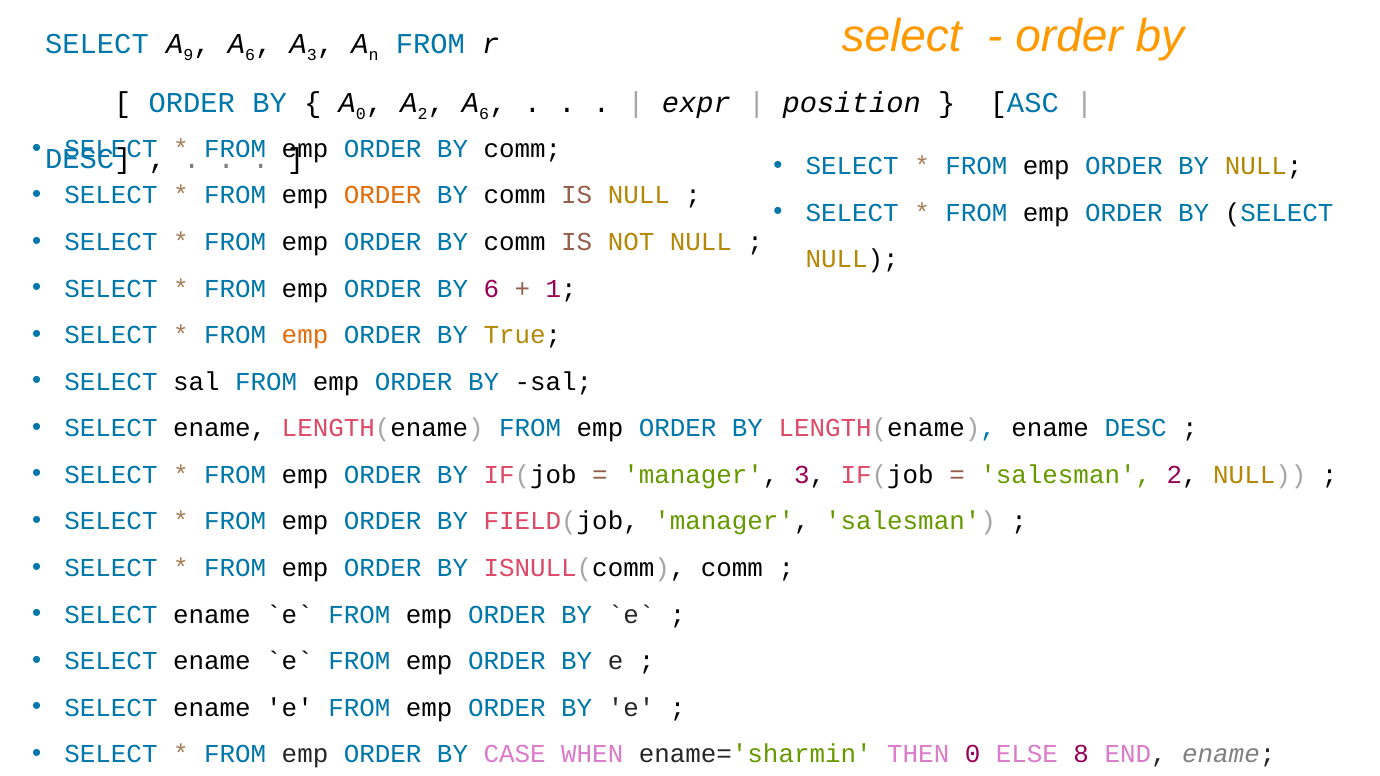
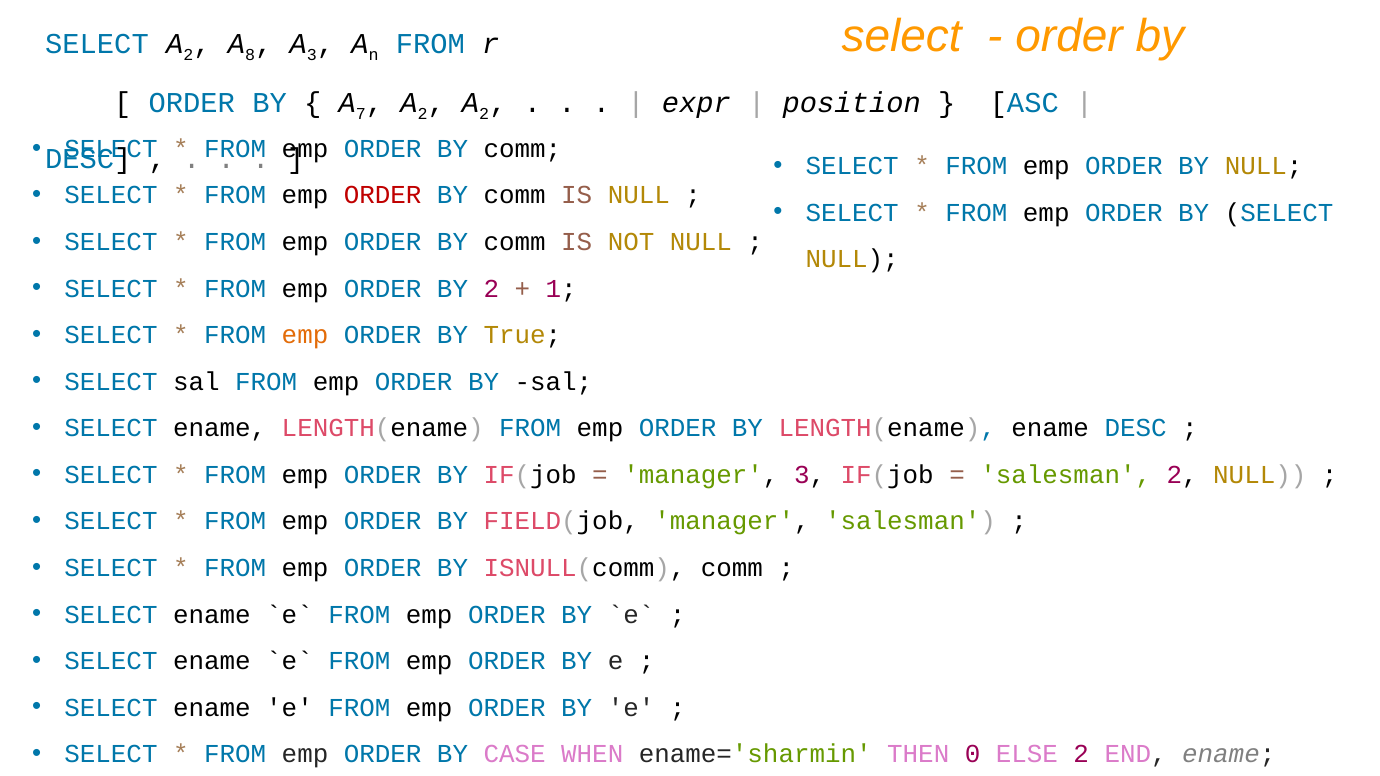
9: 9 -> 2 (188, 55)
6: 6 -> 8 (250, 55)
0: 0 -> 7 (361, 114)
6: 6 -> 2 (484, 114)
ORDER colour: orange -> red (383, 195)
BY 6: 6 -> 2 (491, 289)
ELSE 8: 8 -> 2 (1081, 754)
